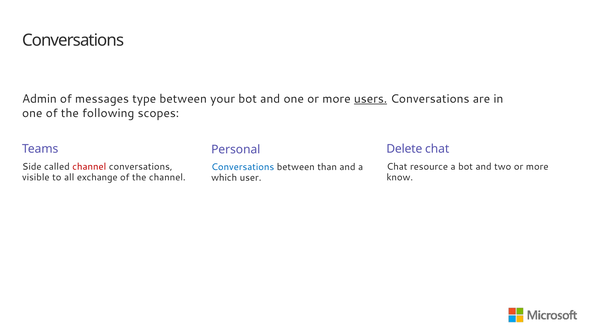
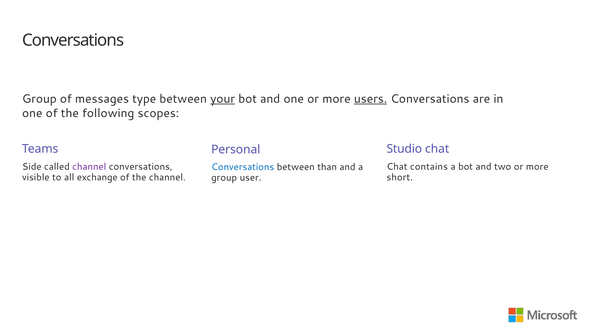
Admin: Admin -> Group (39, 99)
your underline: none -> present (223, 99)
Delete: Delete -> Studio (404, 149)
channel colour: red -> purple (89, 167)
resource: resource -> contains (429, 167)
know: know -> short (400, 178)
which: which -> group (224, 178)
